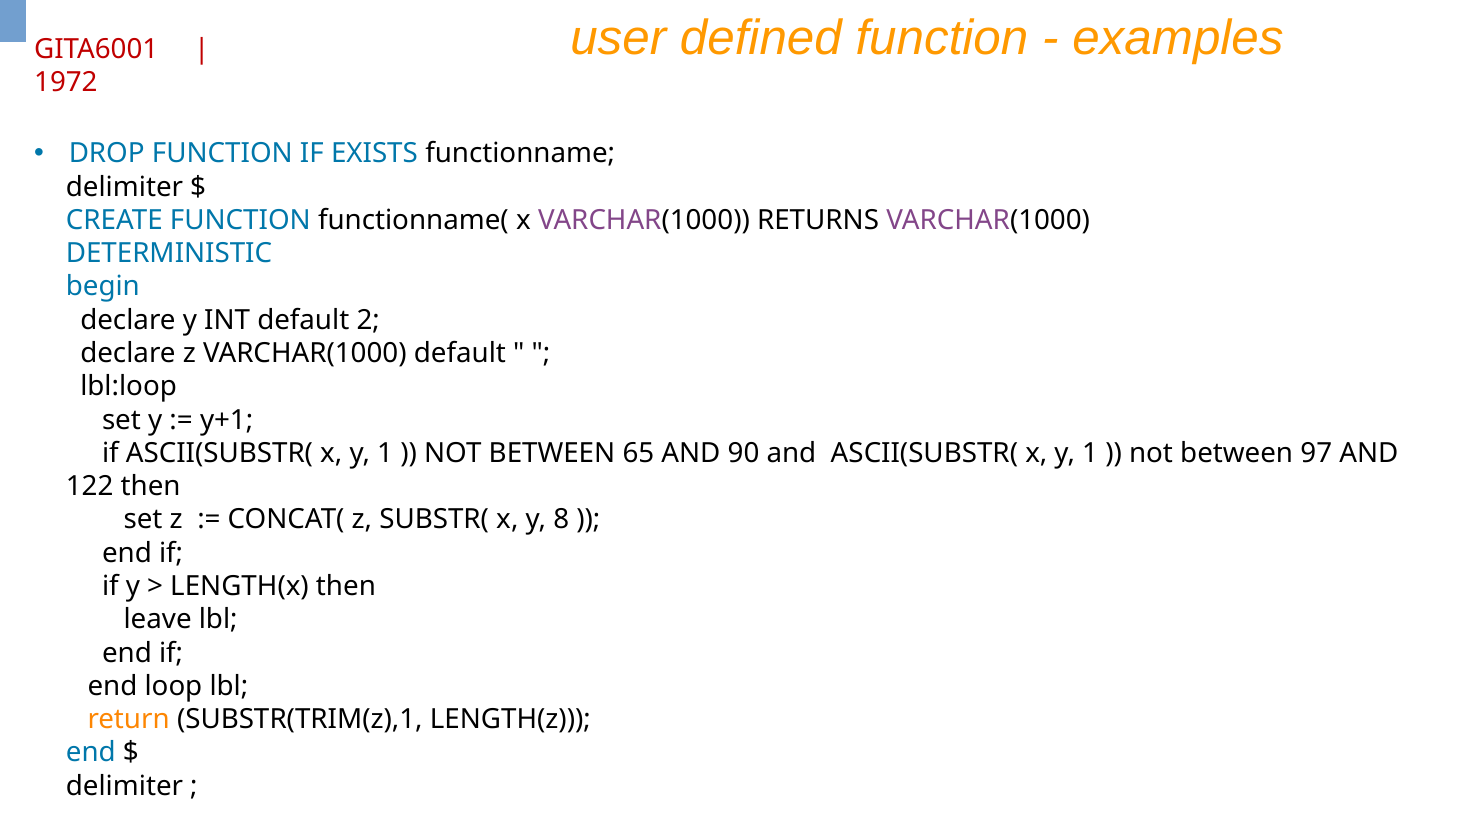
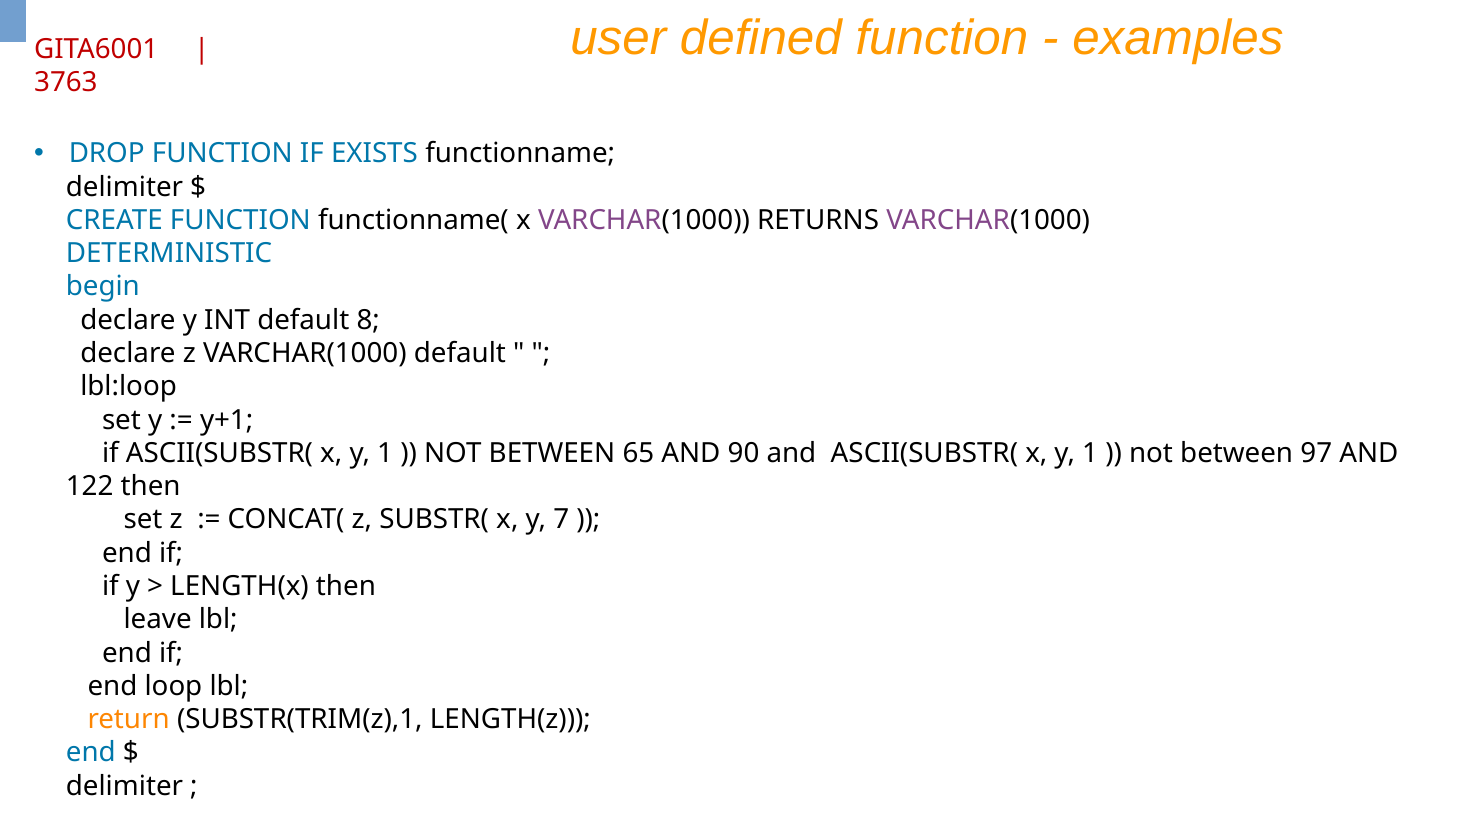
1972: 1972 -> 3763 (66, 83)
2: 2 -> 8 (368, 320)
8: 8 -> 7 (561, 520)
